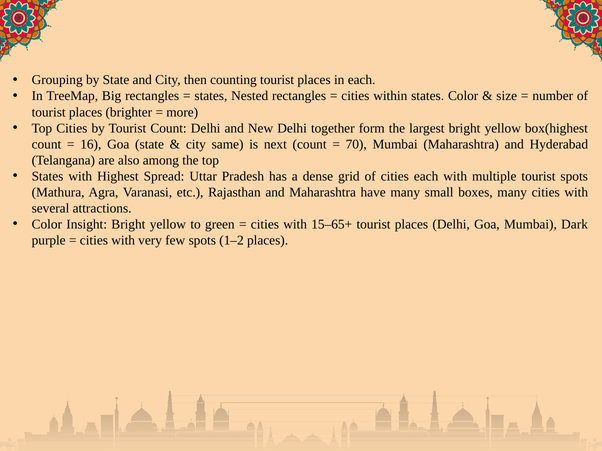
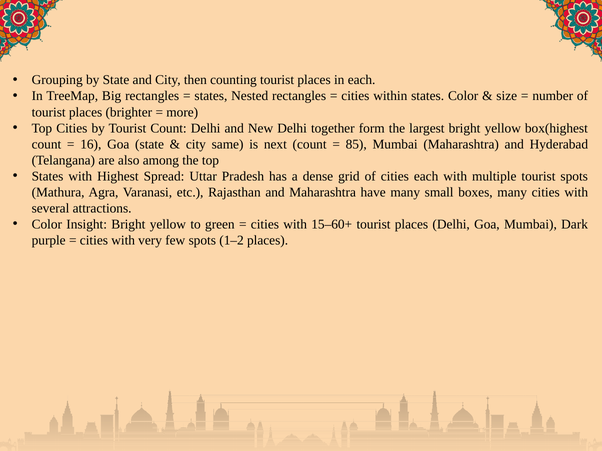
70: 70 -> 85 (356, 144)
15–65+: 15–65+ -> 15–60+ (332, 225)
